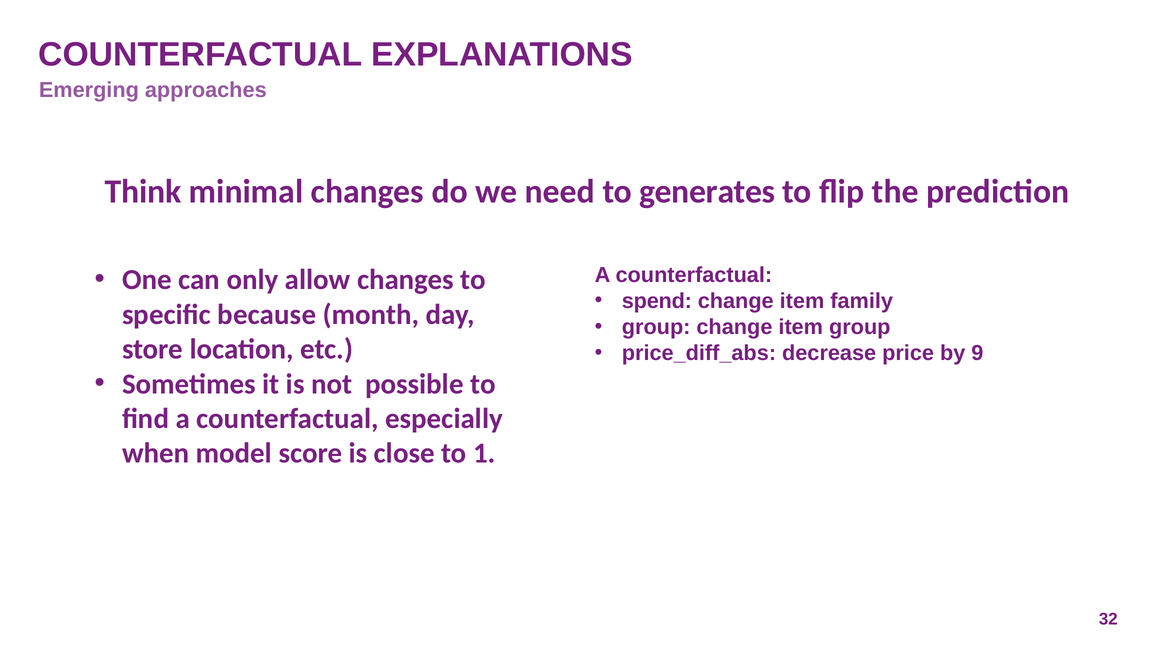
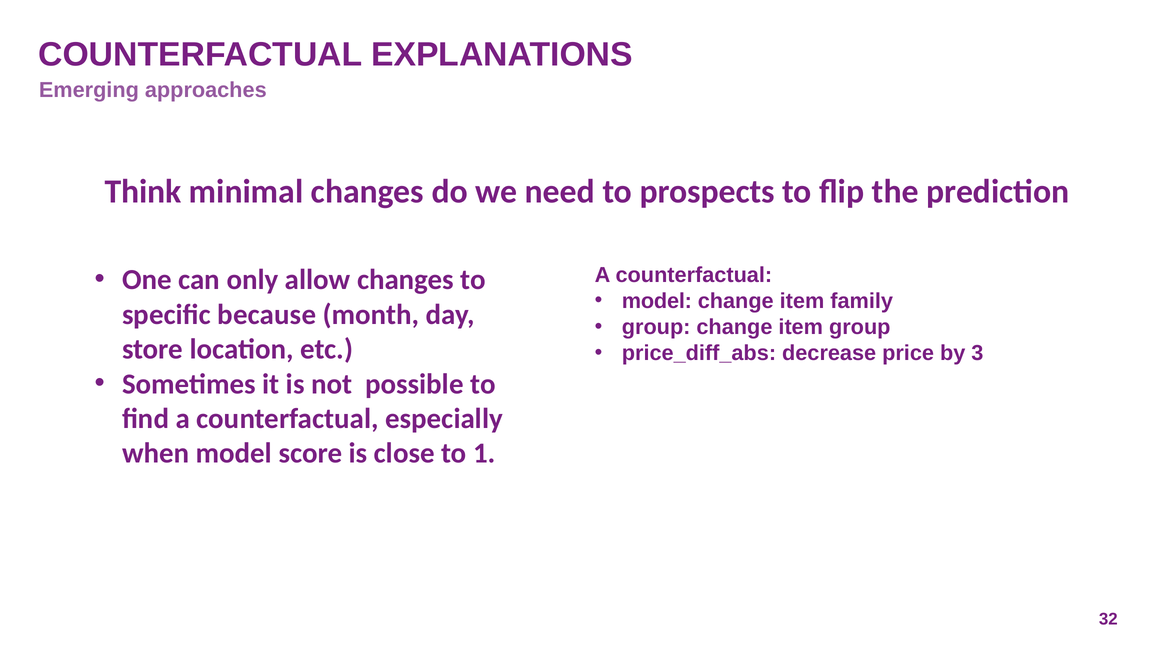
generates: generates -> prospects (707, 192)
spend: spend -> model (657, 301)
9: 9 -> 3 (977, 353)
